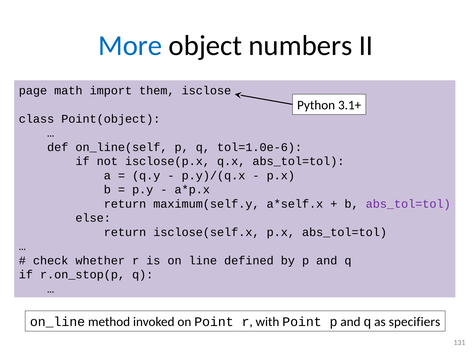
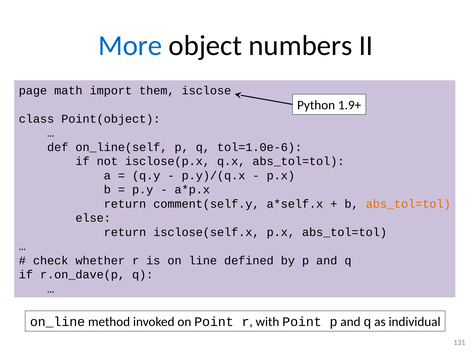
3.1+: 3.1+ -> 1.9+ (350, 105)
maximum(self.y: maximum(self.y -> comment(self.y (206, 204)
abs_tol=tol colour: purple -> orange (408, 204)
r.on_stop(p: r.on_stop(p -> r.on_dave(p (83, 275)
specifiers: specifiers -> individual (415, 322)
